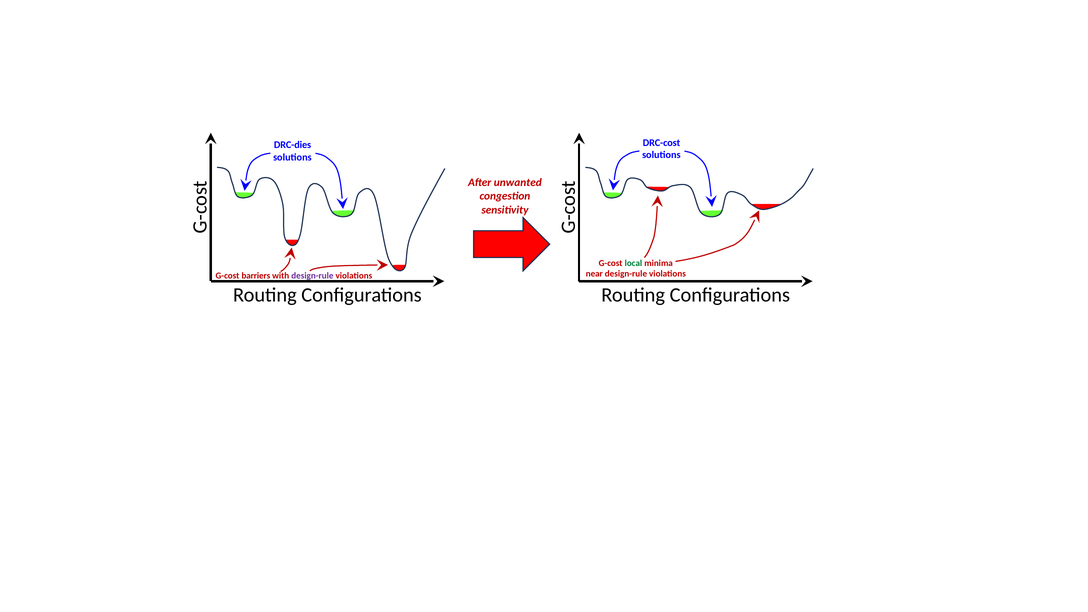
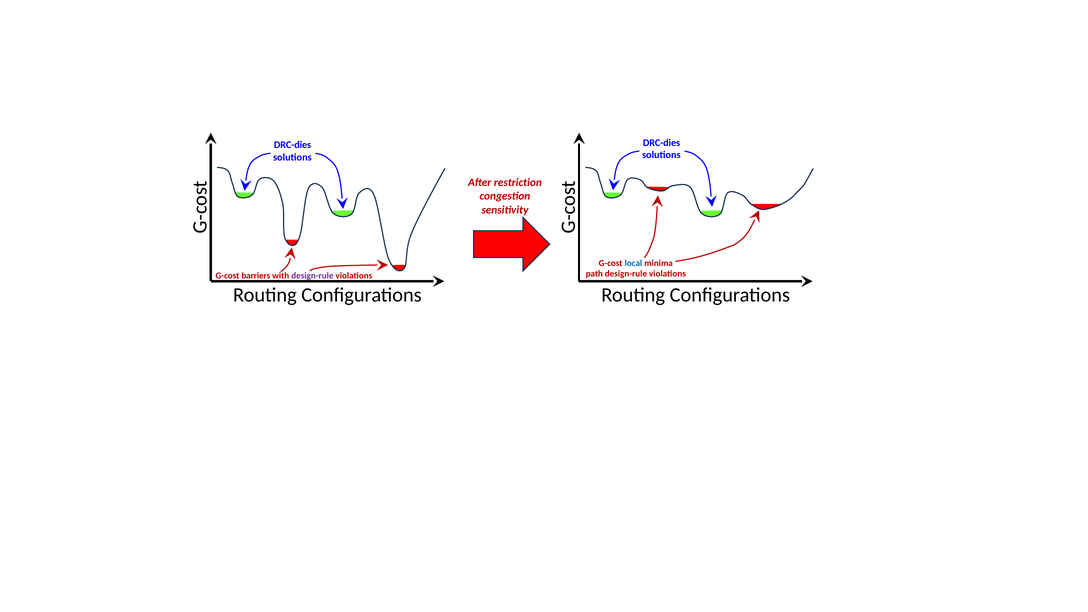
DRC-cost: DRC-cost -> DRC-dies (662, 143)
unwanted: unwanted -> restriction (518, 183)
local colour: green -> blue (633, 263)
near: near -> path (594, 274)
